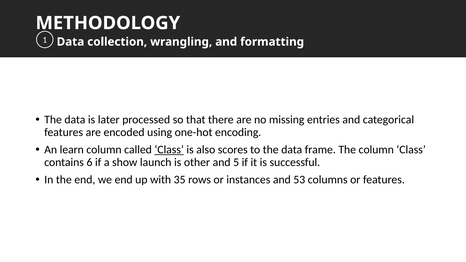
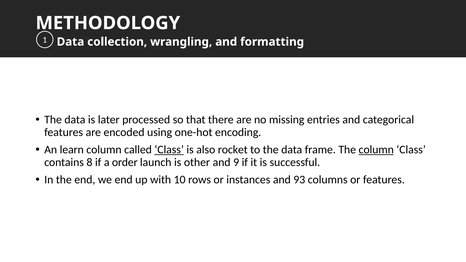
scores: scores -> rocket (233, 150)
column underline: none -> present (376, 150)
6: 6 -> 8 (89, 162)
show: show -> order (125, 162)
5: 5 -> 9 (236, 162)
35: 35 -> 10 (180, 180)
53: 53 -> 93 (299, 180)
